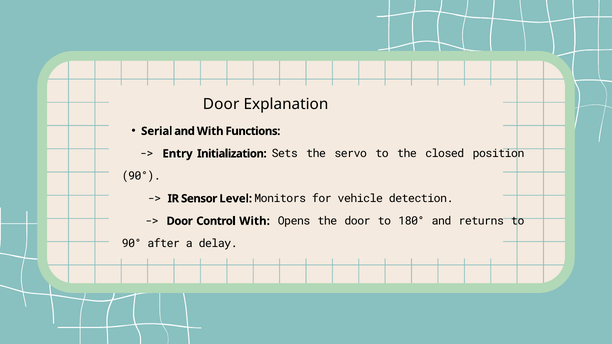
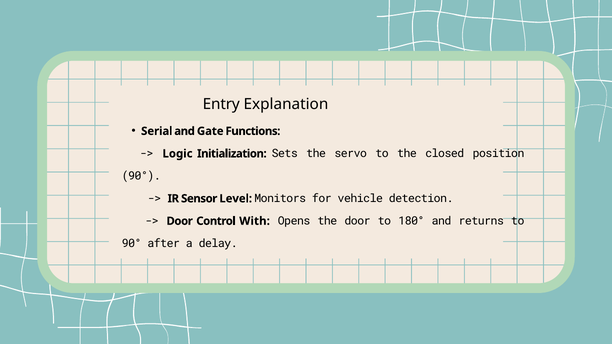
Door: Door -> Entry (221, 104)
and With: With -> Gate (210, 131)
Entry: Entry -> Logic (178, 154)
